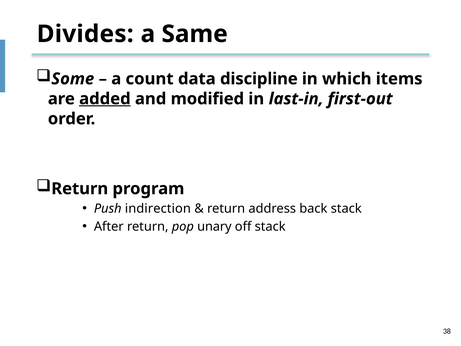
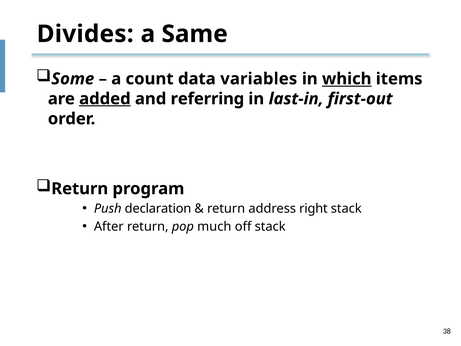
discipline: discipline -> variables (259, 79)
which underline: none -> present (347, 79)
modified: modified -> referring (207, 99)
indirection: indirection -> declaration (158, 209)
back: back -> right (313, 209)
unary: unary -> much (214, 226)
